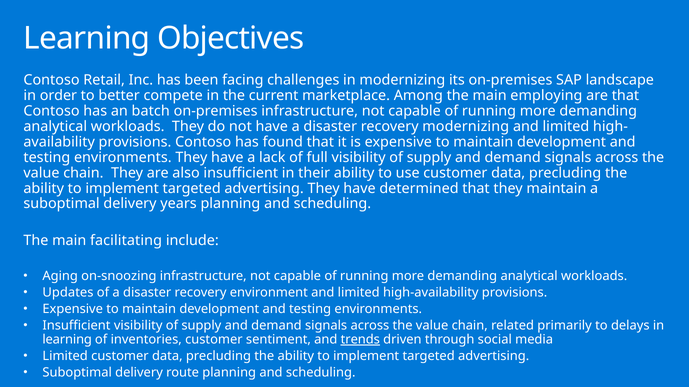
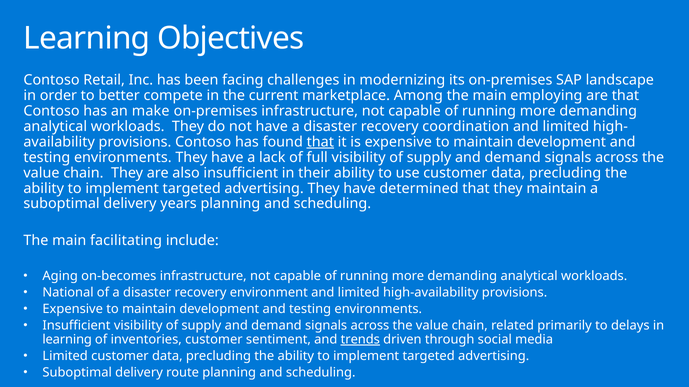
batch: batch -> make (151, 111)
recovery modernizing: modernizing -> coordination (466, 127)
that underline: none -> present (320, 142)
on-snoozing: on-snoozing -> on-becomes (119, 276)
Updates: Updates -> National (68, 293)
